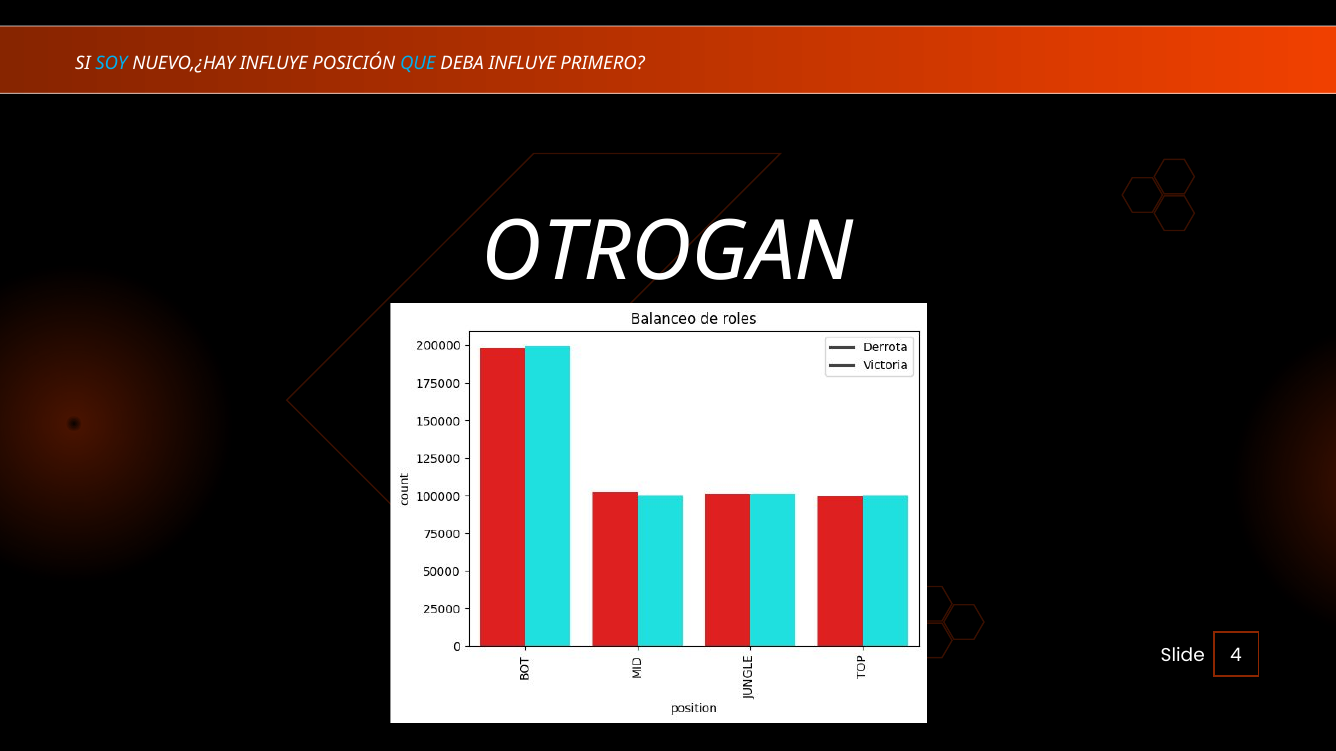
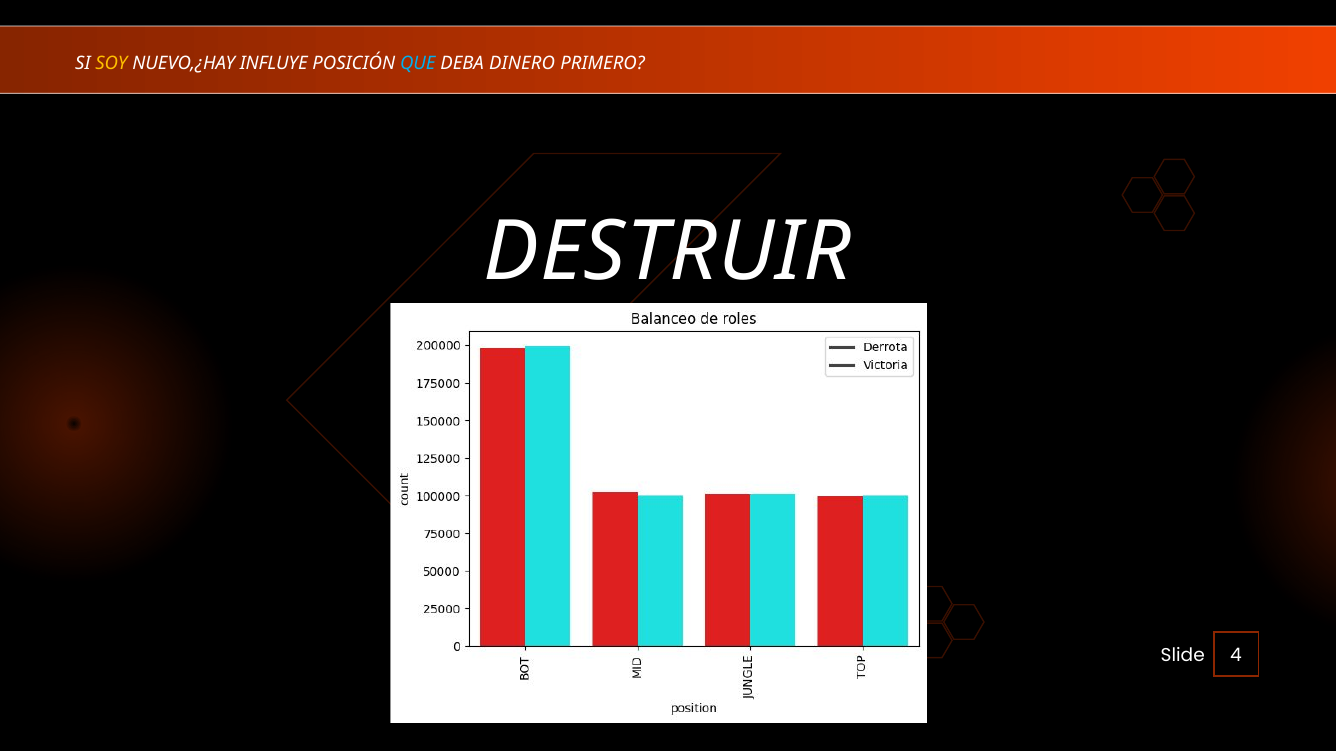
SOY colour: light blue -> yellow (111, 64)
DEBA INFLUYE: INFLUYE -> DINERO (522, 64)
OTROGAN: OTROGAN -> DESTRUIR (668, 252)
